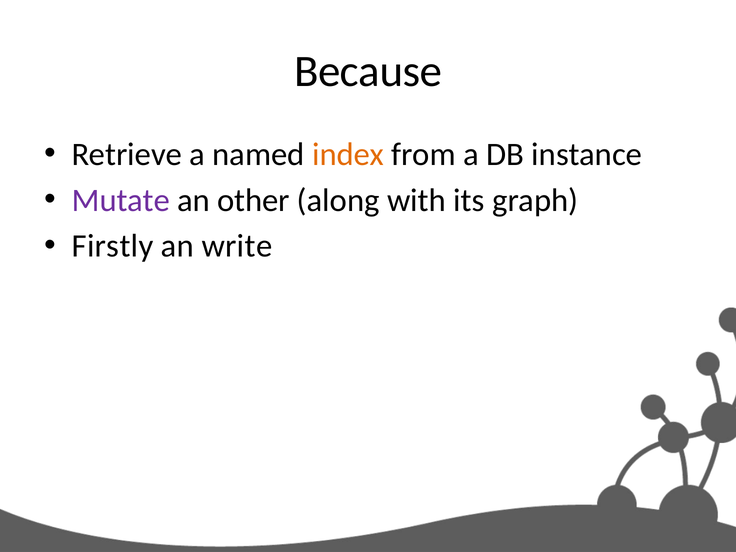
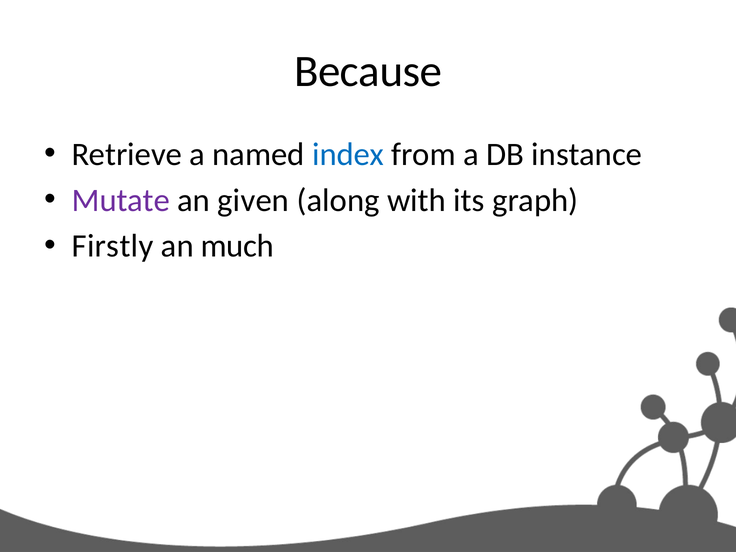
index colour: orange -> blue (348, 154)
other: other -> given (253, 200)
write: write -> much (237, 246)
